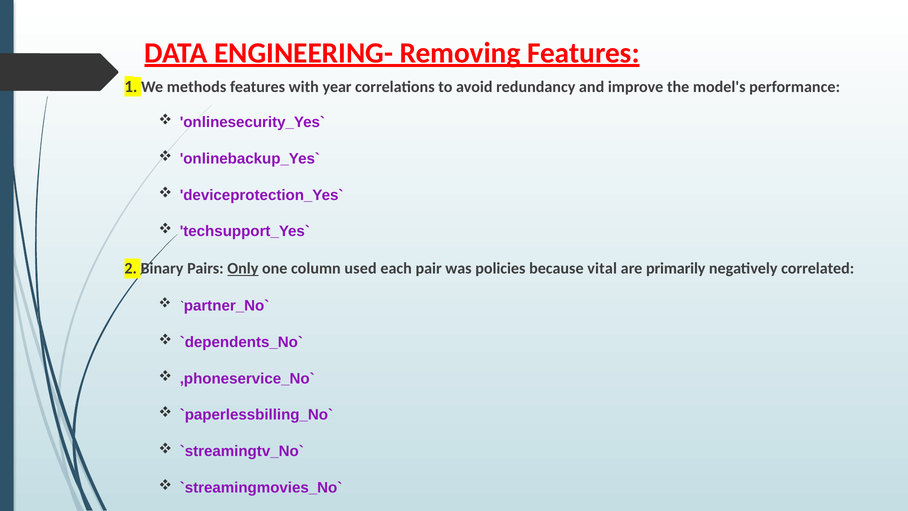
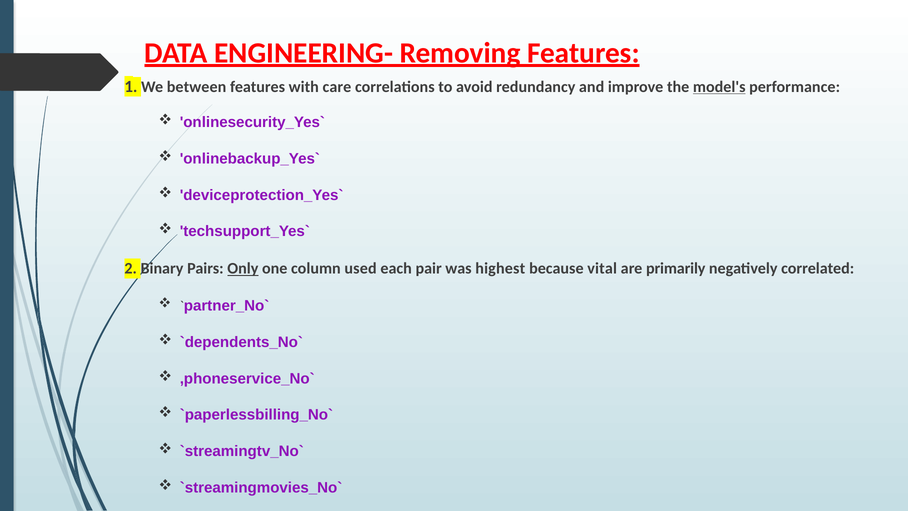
methods: methods -> between (197, 87)
year: year -> care (337, 87)
model's underline: none -> present (719, 87)
policies: policies -> highest (500, 269)
